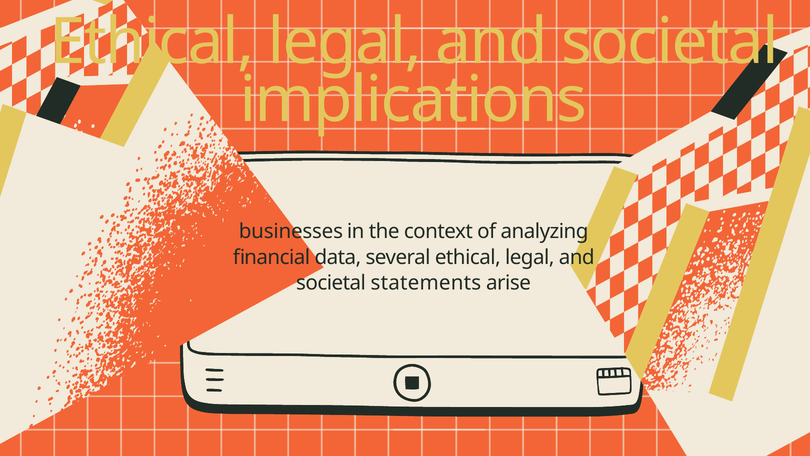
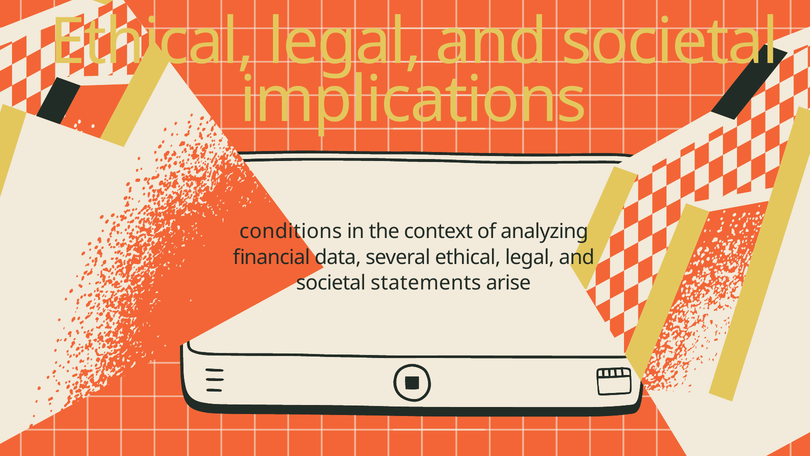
businesses: businesses -> conditions (291, 231)
